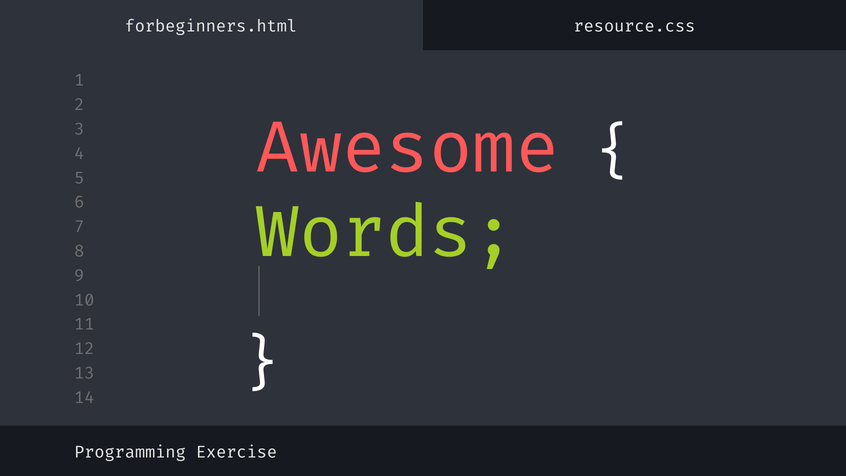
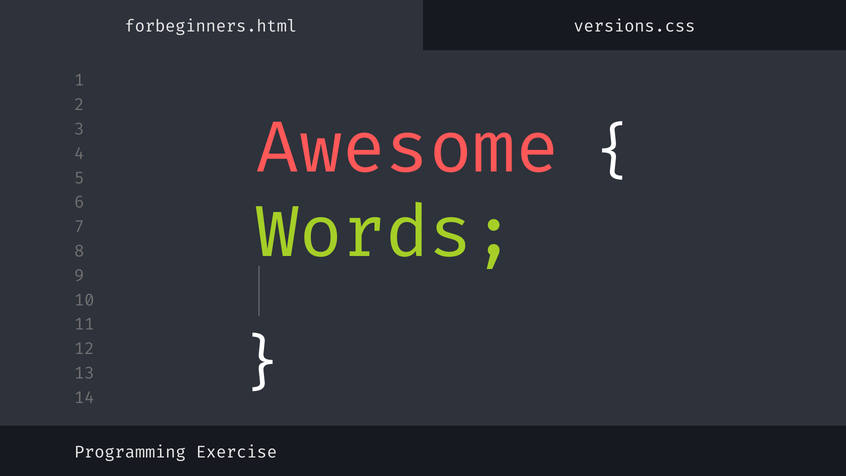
resource.css: resource.css -> versions.css (634, 26)
